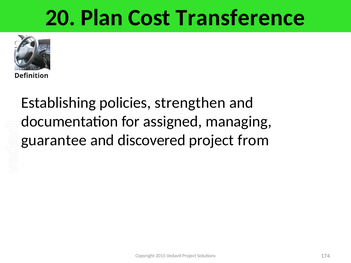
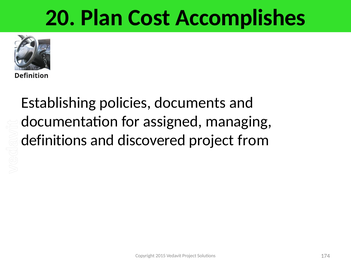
Transference: Transference -> Accomplishes (240, 18)
strengthen: strengthen -> documents (190, 103)
guarantee: guarantee -> definitions (54, 140)
